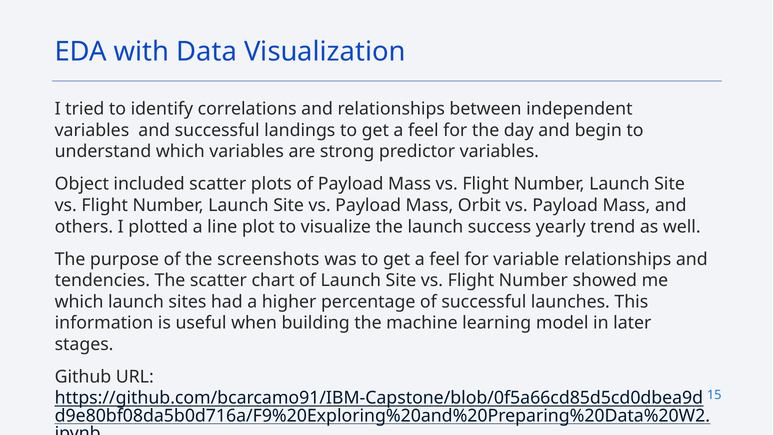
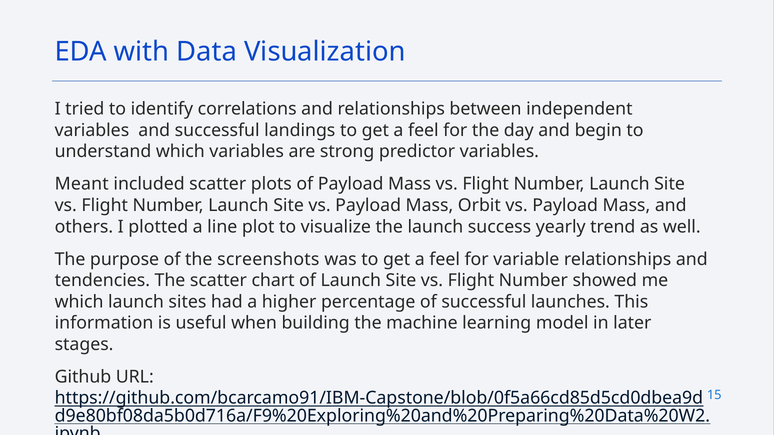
Object: Object -> Meant (82, 184)
